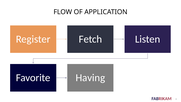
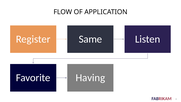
Fetch: Fetch -> Same (90, 39)
